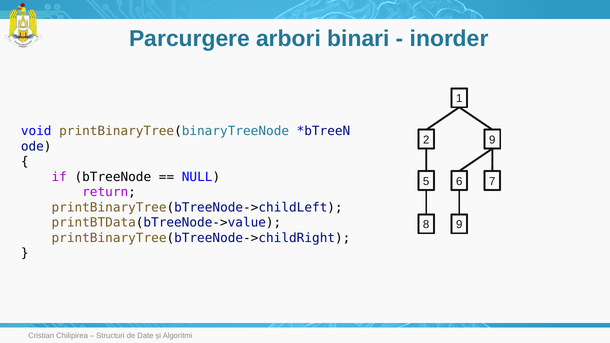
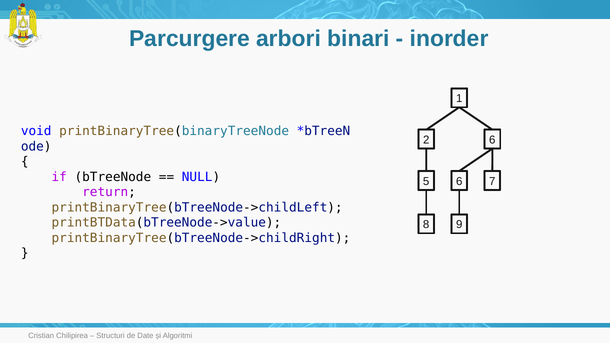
2 9: 9 -> 6 (492, 140)
